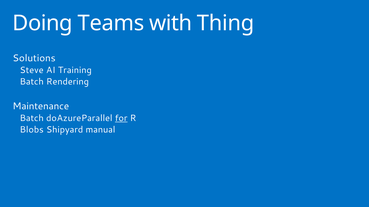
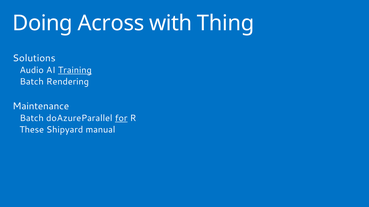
Teams: Teams -> Across (111, 23)
Steve: Steve -> Audio (32, 70)
Training underline: none -> present (75, 70)
Blobs: Blobs -> These (32, 130)
